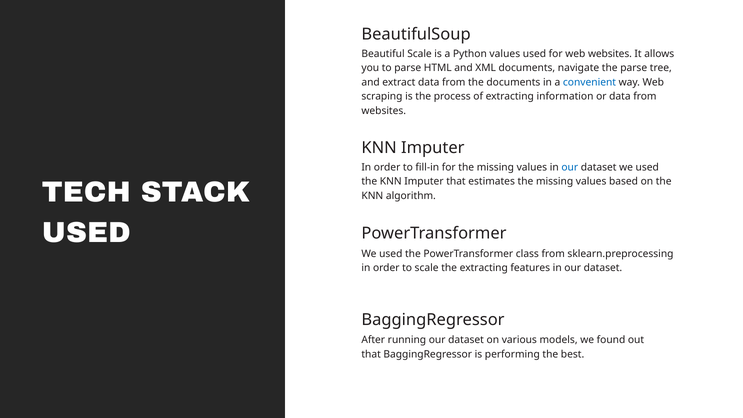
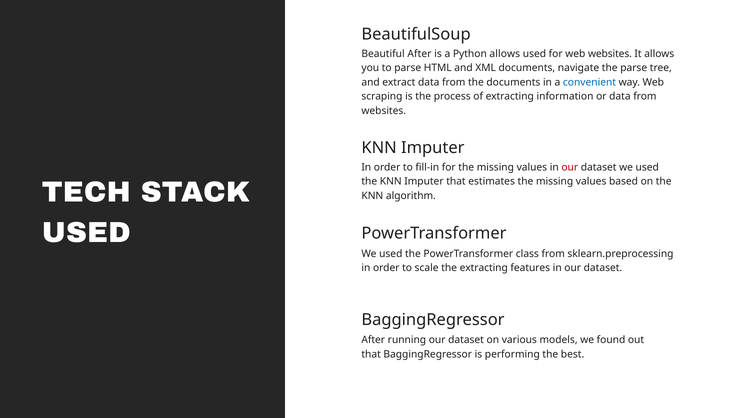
Beautiful Scale: Scale -> After (419, 54)
Python values: values -> allows (505, 54)
our colour: blue -> red (570, 167)
